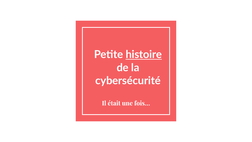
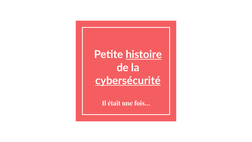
cybersécurité underline: none -> present (128, 81)
